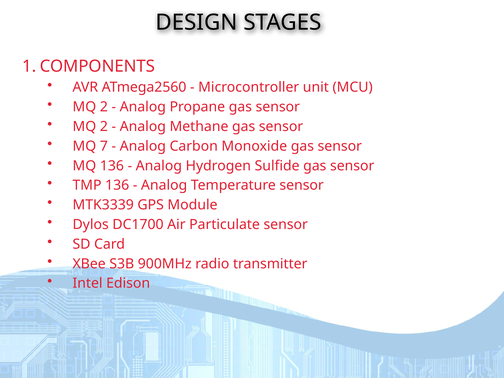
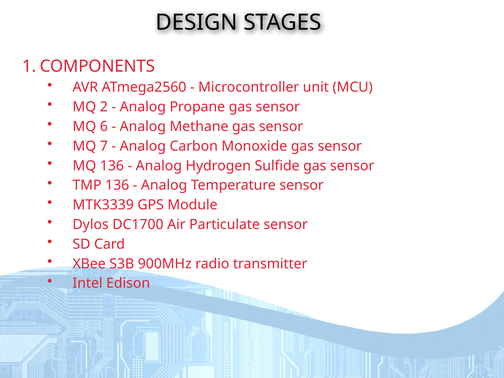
2: 2 -> 6 (104, 127)
